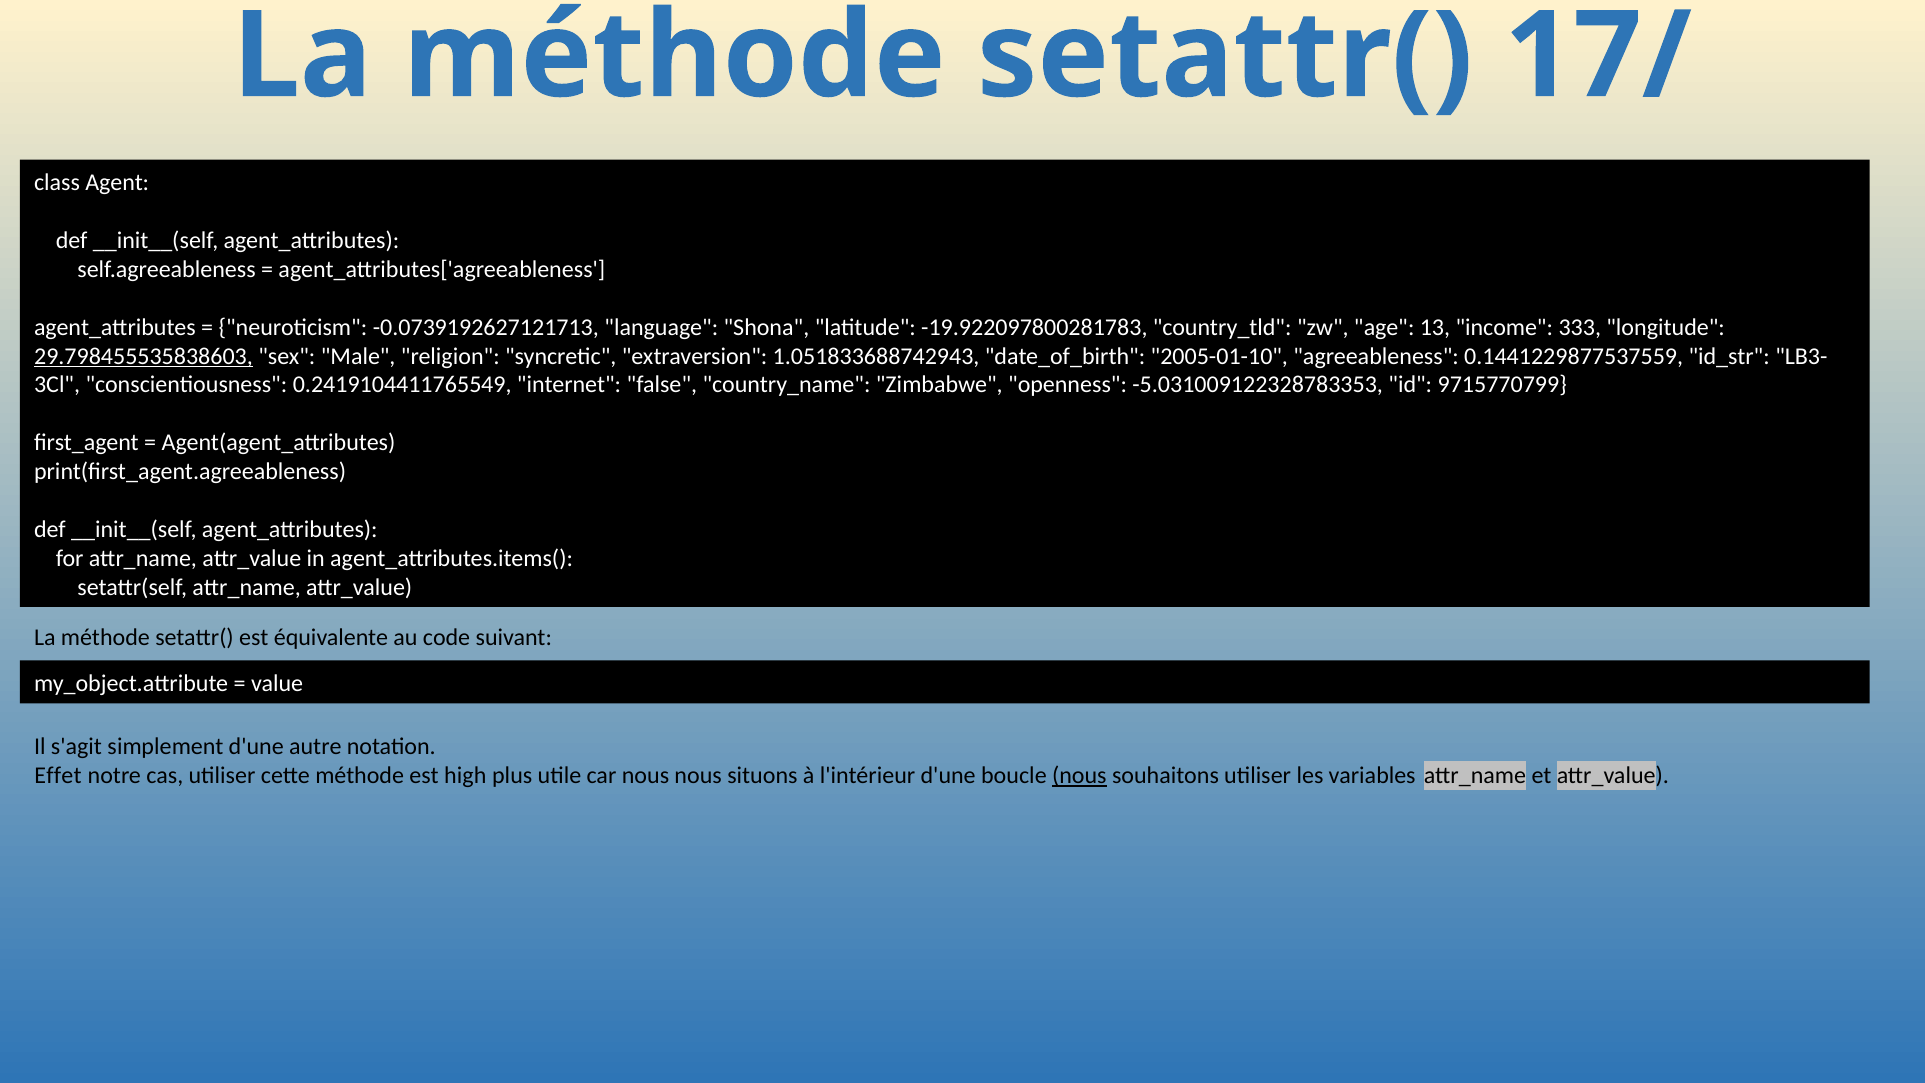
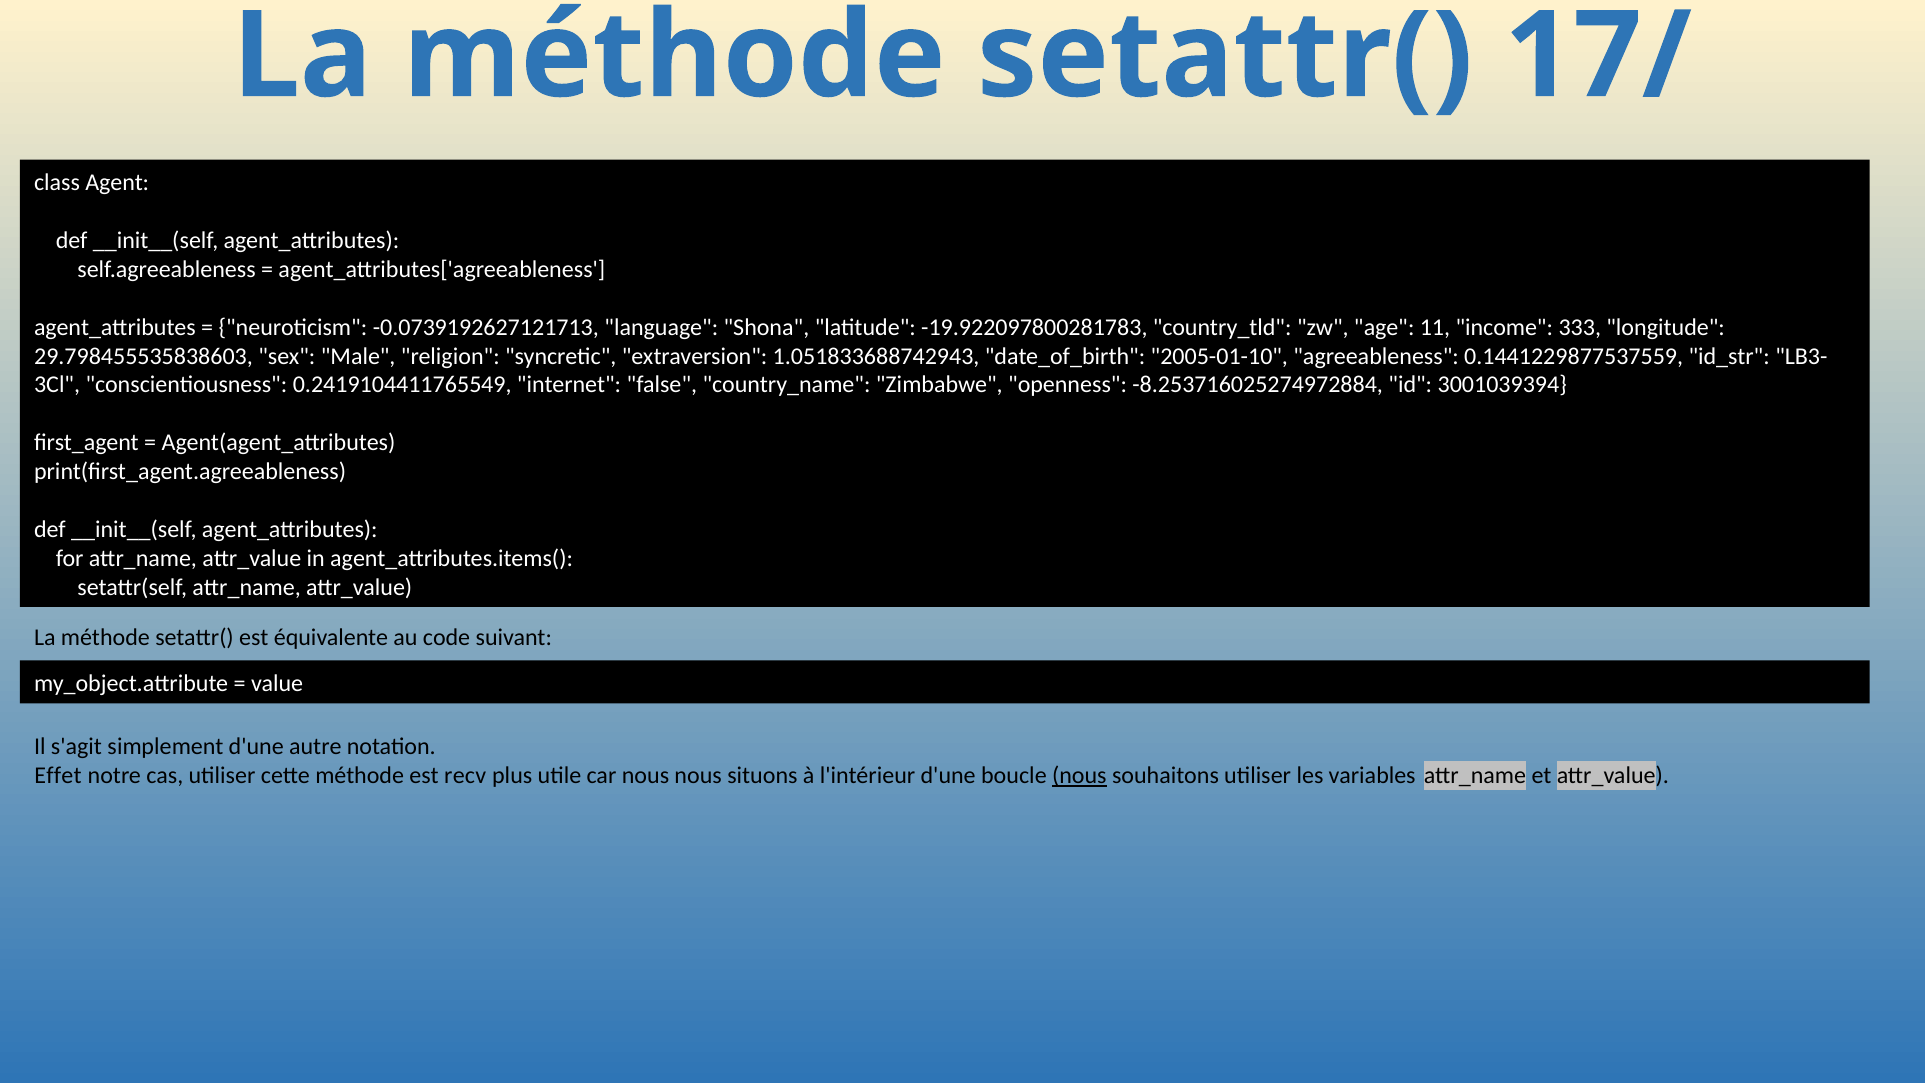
13: 13 -> 11 (1435, 327)
29.798455535838603 underline: present -> none (143, 356)
-5.031009122328783353: -5.031009122328783353 -> -8.253716025274972884 (1258, 385)
9715770799: 9715770799 -> 3001039394 (1502, 385)
high: high -> recv (465, 776)
